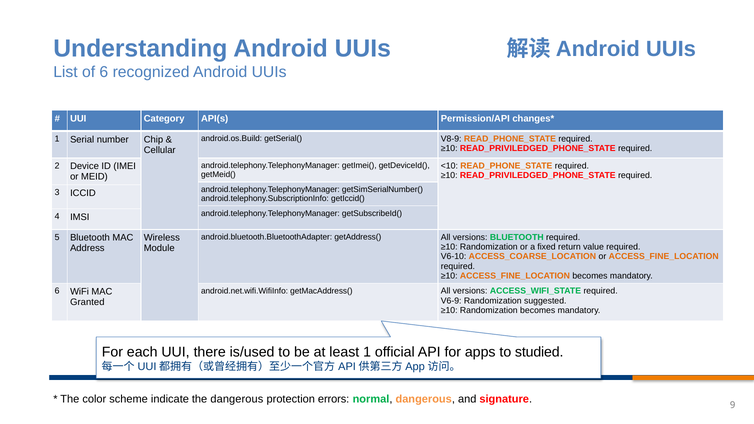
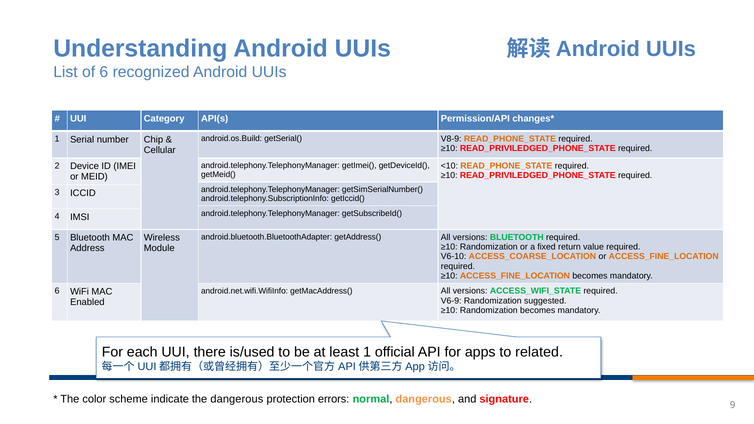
Granted: Granted -> Enabled (87, 302)
studied: studied -> related (539, 352)
